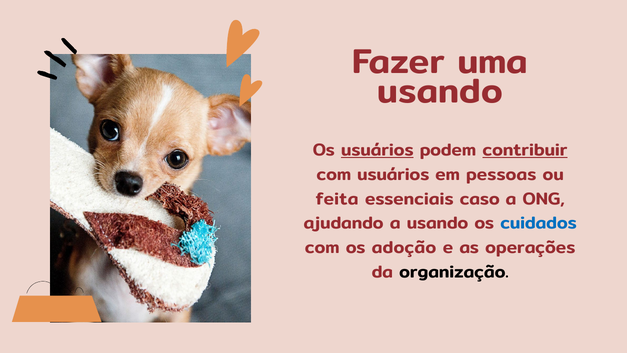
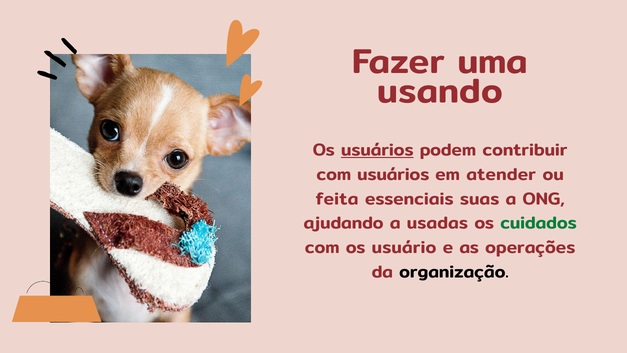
contribuir underline: present -> none (525, 150)
pessoas: pessoas -> atender (501, 174)
caso: caso -> suas (480, 199)
a usando: usando -> usadas (437, 223)
cuidados colour: blue -> green (539, 223)
adoção: adoção -> usuário (404, 247)
